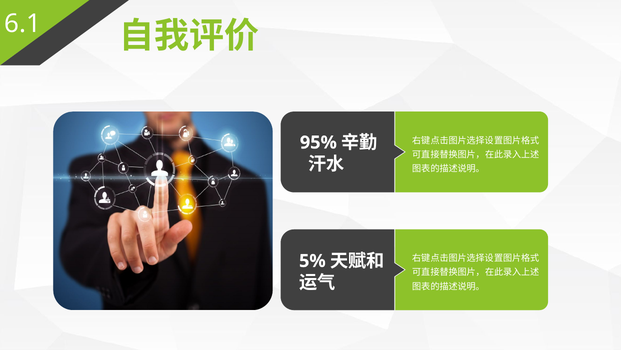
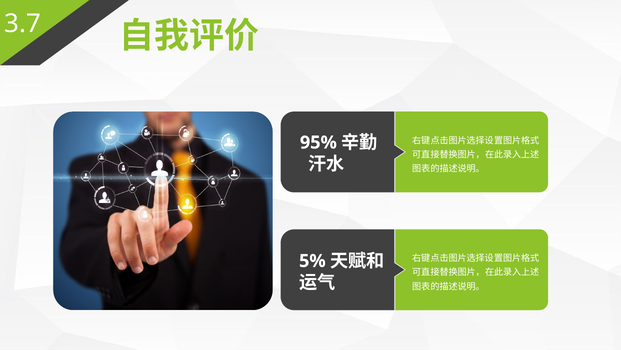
6.1: 6.1 -> 3.7 (23, 24)
